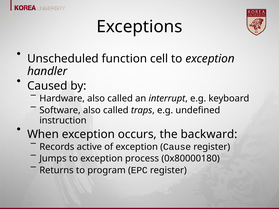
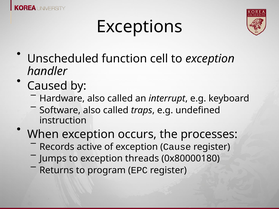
backward: backward -> processes (209, 134)
process: process -> threads (142, 159)
